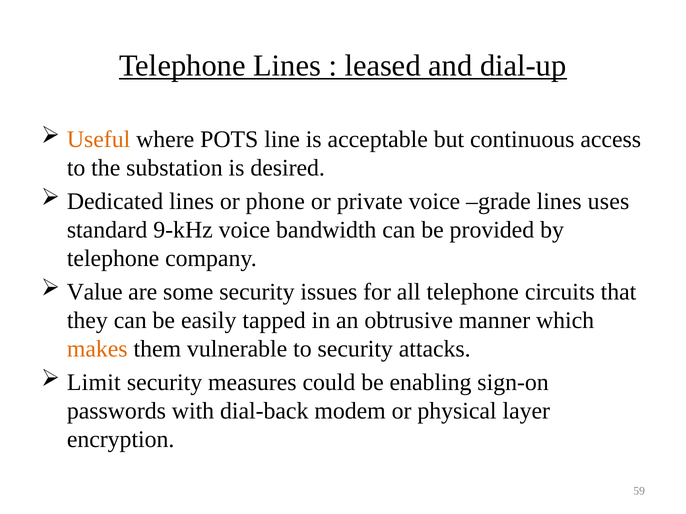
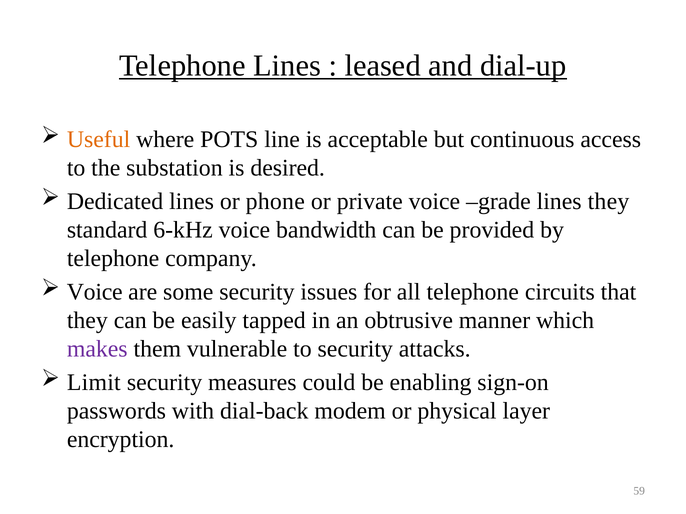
lines uses: uses -> they (608, 202)
9-kHz: 9-kHz -> 6-kHz (183, 230)
Value: Value -> Voice (95, 292)
makes colour: orange -> purple (97, 349)
